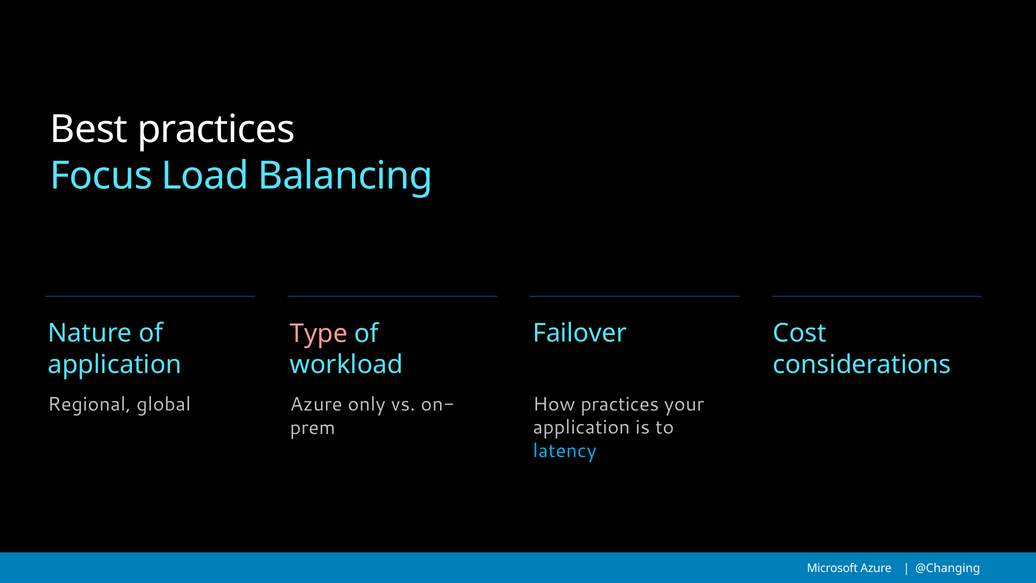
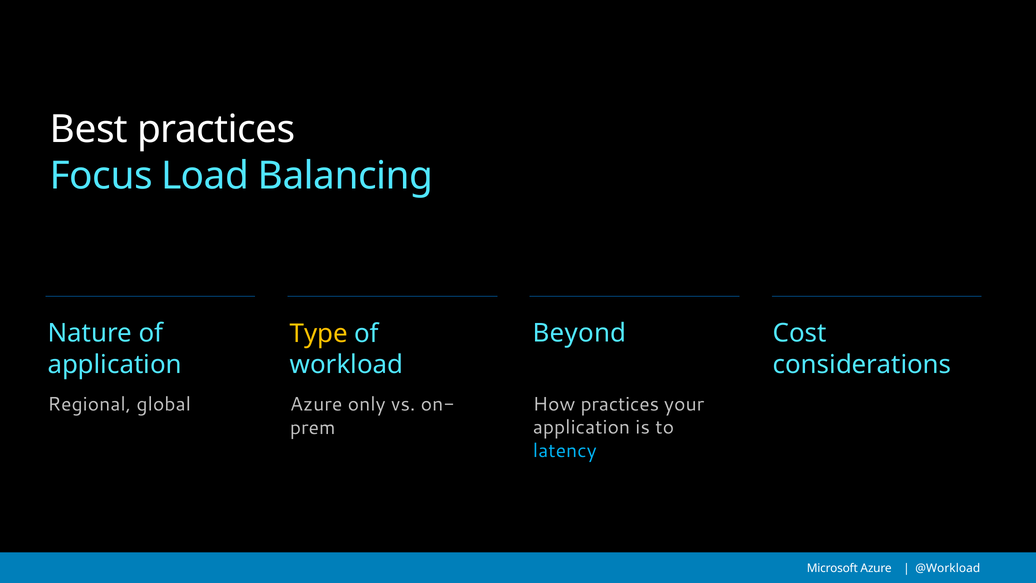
Failover: Failover -> Beyond (580, 333)
Type colour: pink -> yellow (319, 333)
@Changing: @Changing -> @Workload (948, 568)
